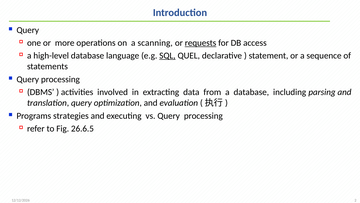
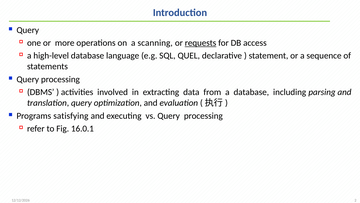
SQL underline: present -> none (167, 56)
strategies: strategies -> satisfying (71, 116)
26.6.5: 26.6.5 -> 16.0.1 (82, 128)
